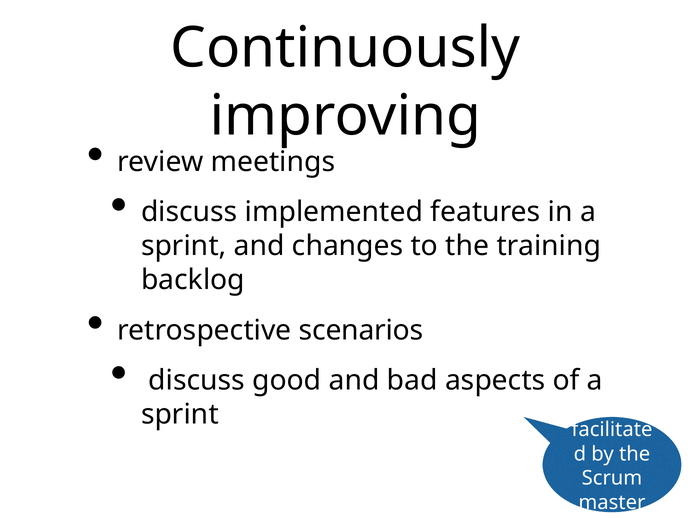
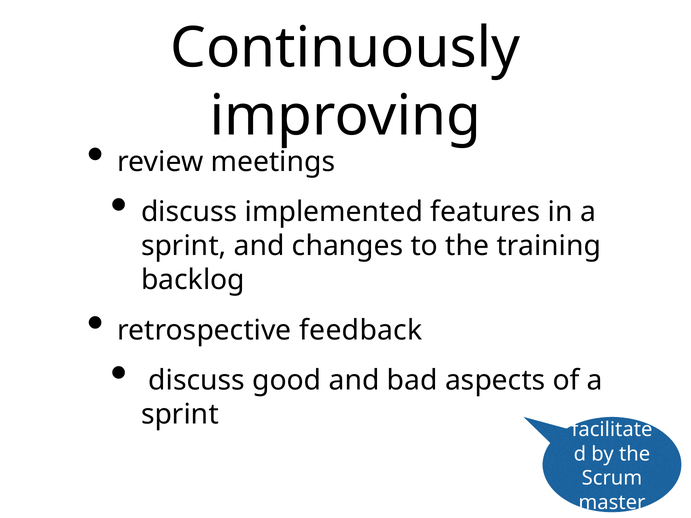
scenarios: scenarios -> feedback (361, 330)
